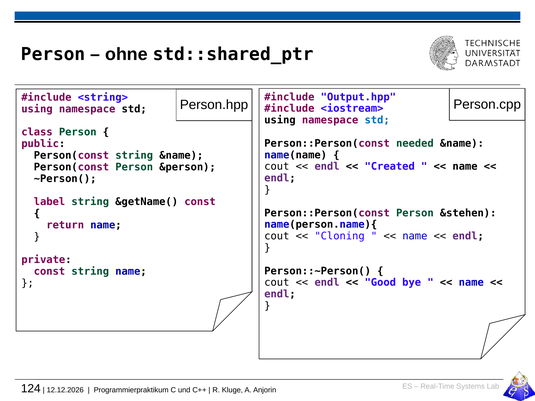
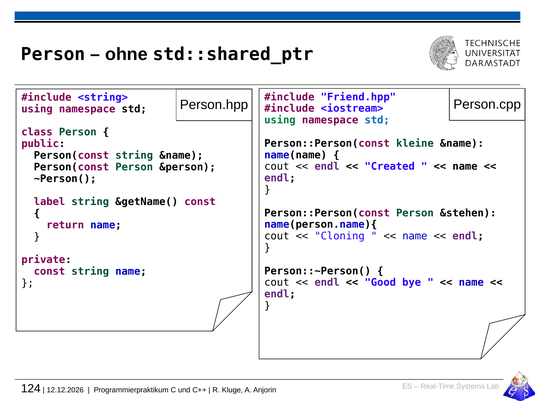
Output.hpp: Output.hpp -> Friend.hpp (358, 97)
using colour: black -> green (280, 120)
needed: needed -> kleine (415, 143)
